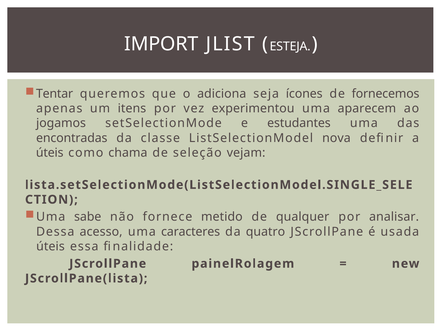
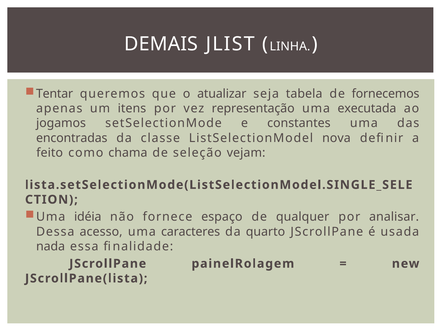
IMPORT: IMPORT -> DEMAIS (161, 44)
ESTEJA: ESTEJA -> LINHA (290, 46)
adiciona: adiciona -> atualizar (222, 94)
ícones: ícones -> tabela (304, 94)
experimentou: experimentou -> representação (253, 108)
aparecem: aparecem -> executada (367, 108)
estudantes: estudantes -> constantes (299, 123)
úteis: úteis -> feito (50, 153)
sabe: sabe -> idéia (88, 217)
metido: metido -> espaço (222, 217)
quatro: quatro -> quarto (265, 231)
úteis: úteis -> nada (51, 246)
